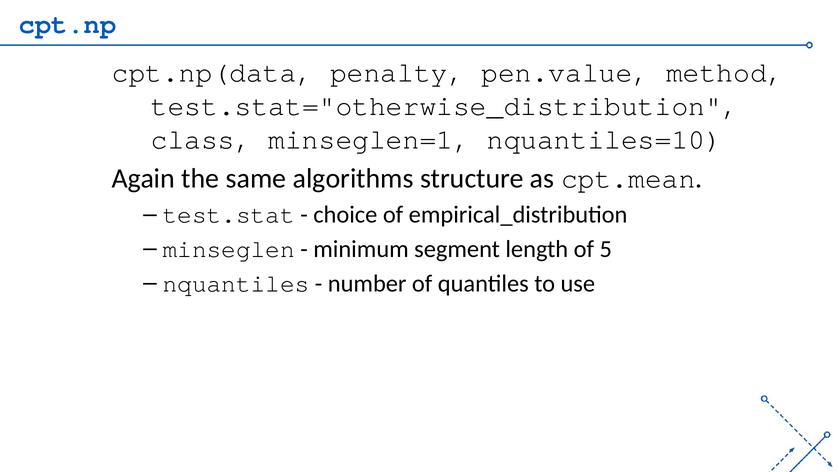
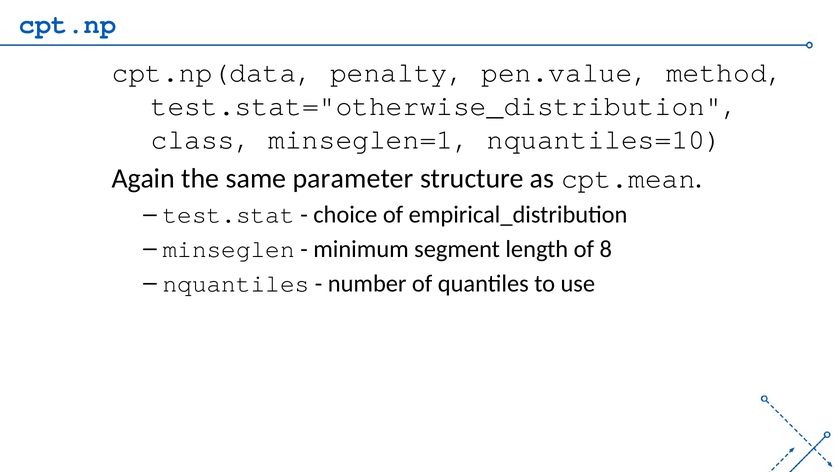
algorithms: algorithms -> parameter (353, 179)
5: 5 -> 8 (606, 249)
